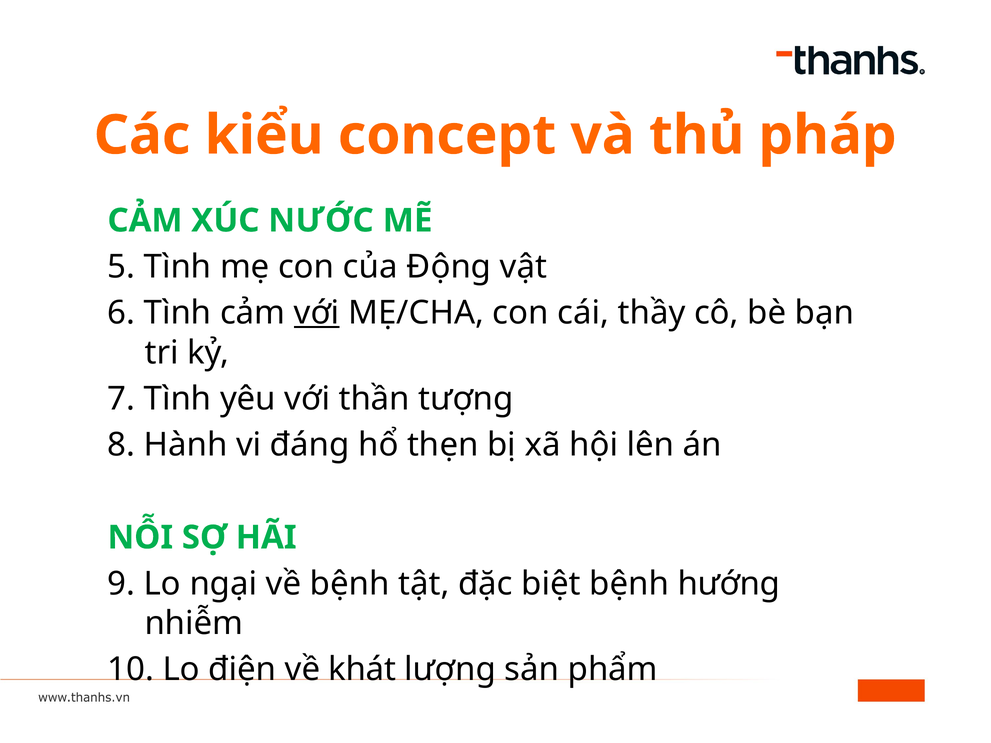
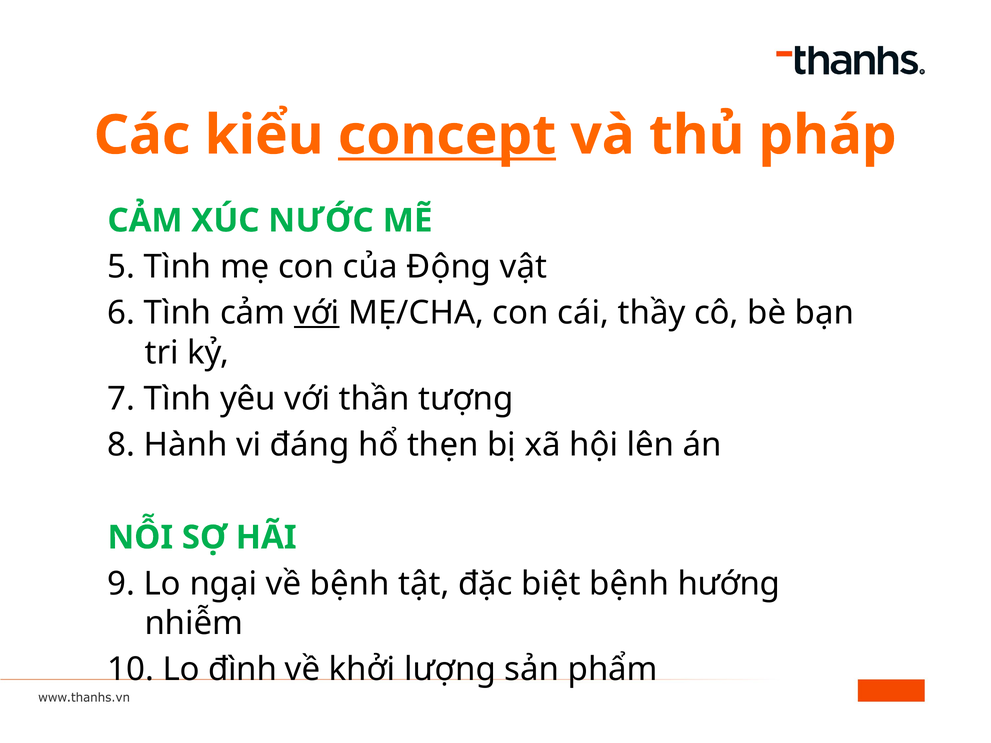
concept underline: none -> present (447, 135)
điện: điện -> đình (243, 670)
khát: khát -> khởi (362, 670)
